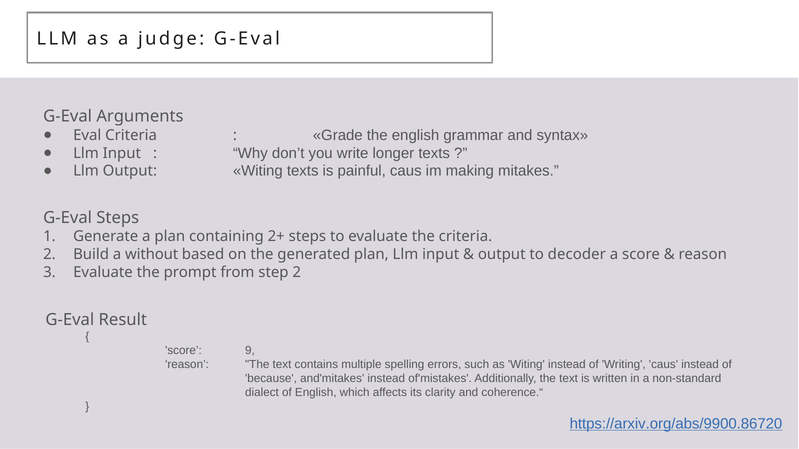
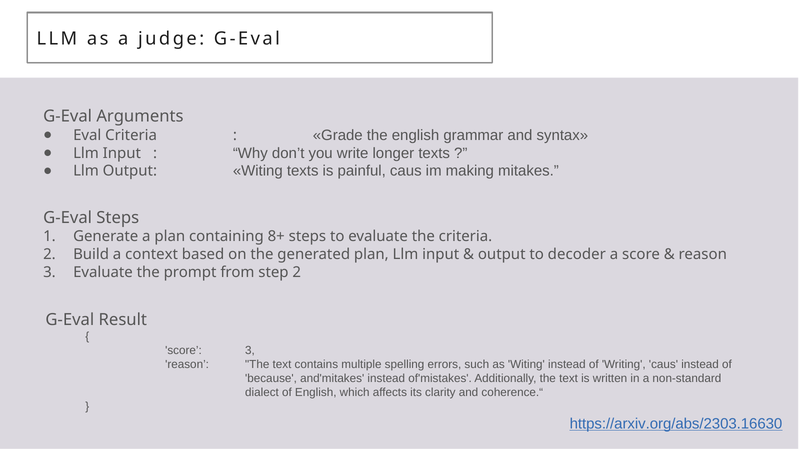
2+: 2+ -> 8+ (276, 237)
without: without -> context (152, 255)
score 9: 9 -> 3 (250, 351)
https://arxiv.org/abs/9900.86720: https://arxiv.org/abs/9900.86720 -> https://arxiv.org/abs/2303.16630 (676, 424)
